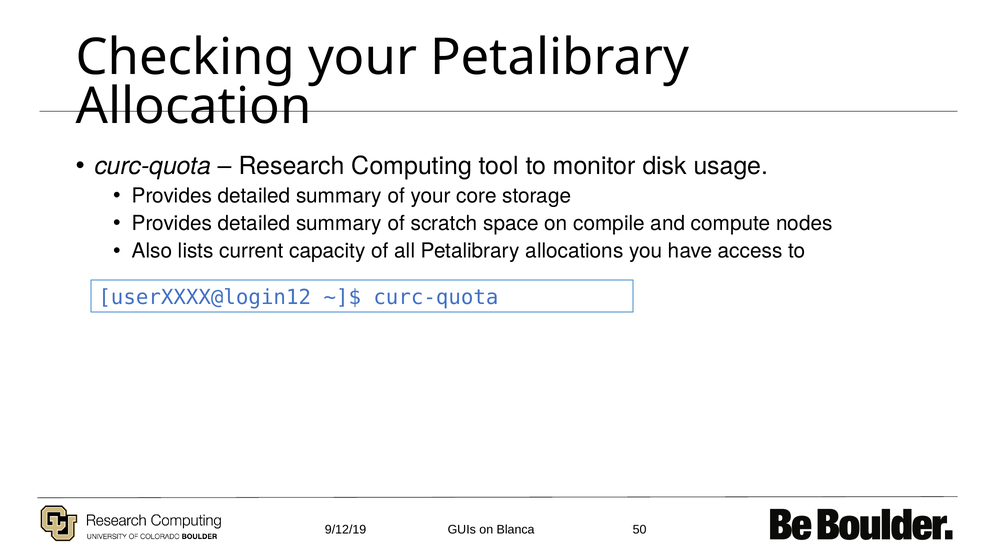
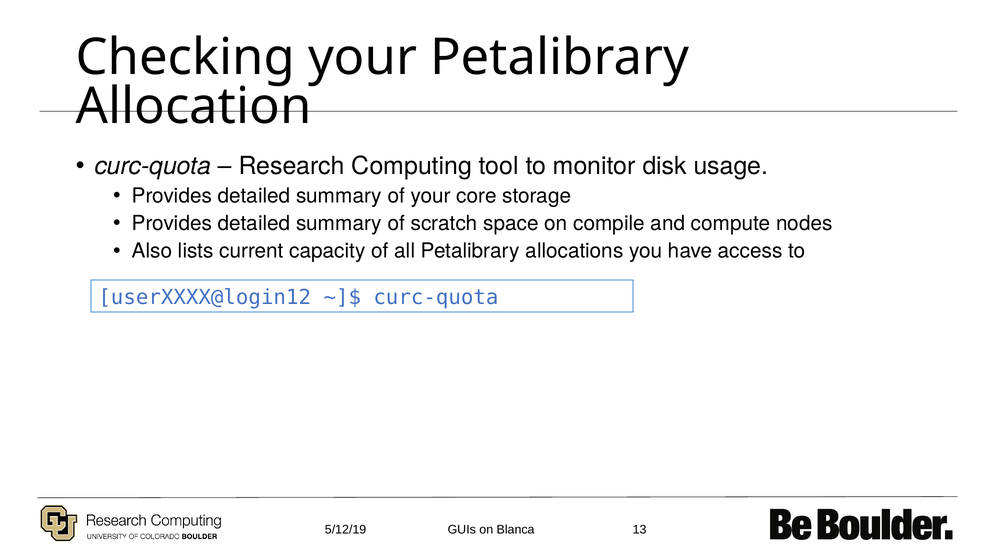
9/12/19: 9/12/19 -> 5/12/19 (346, 529)
50: 50 -> 13 (640, 529)
